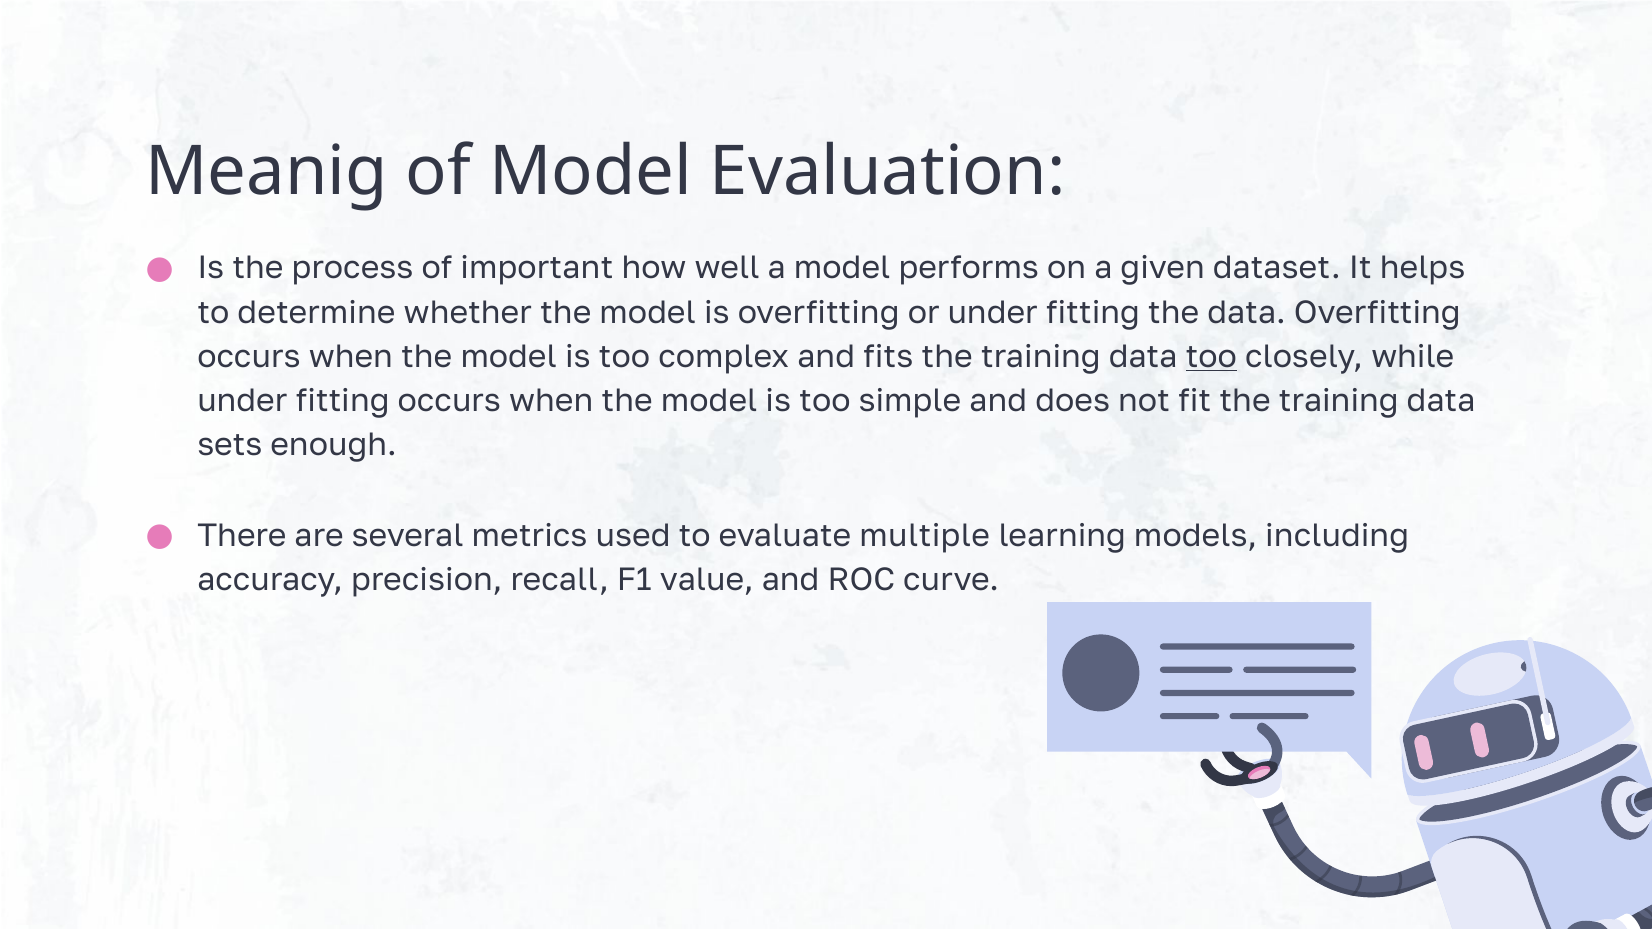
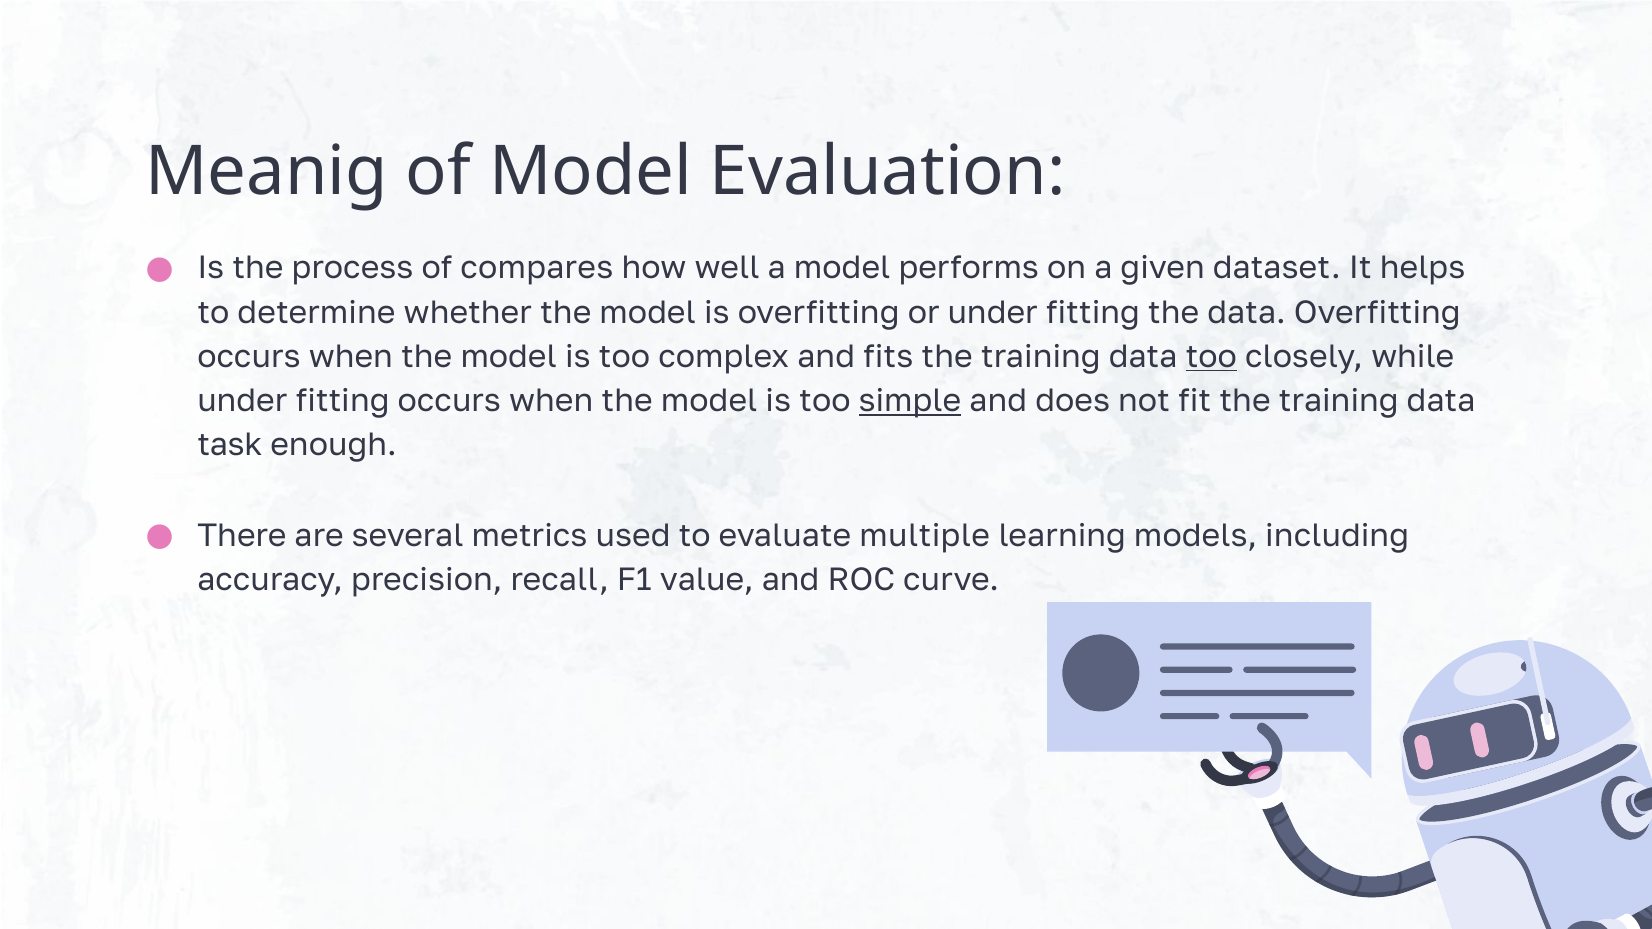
important: important -> compares (537, 268)
simple underline: none -> present (910, 401)
sets: sets -> task (230, 445)
